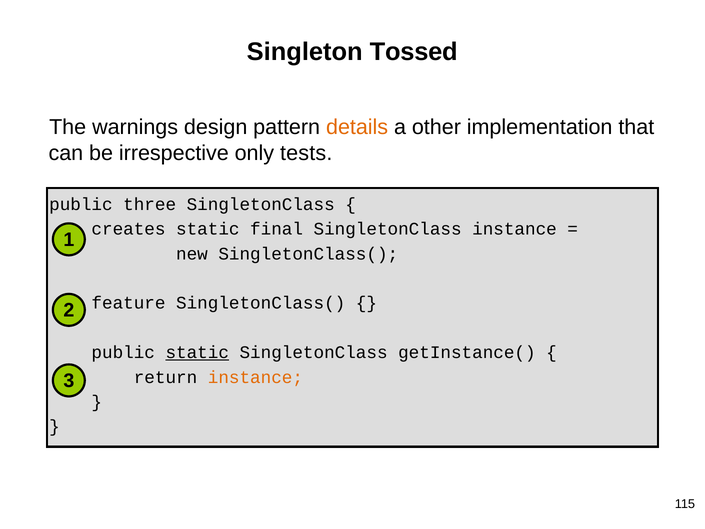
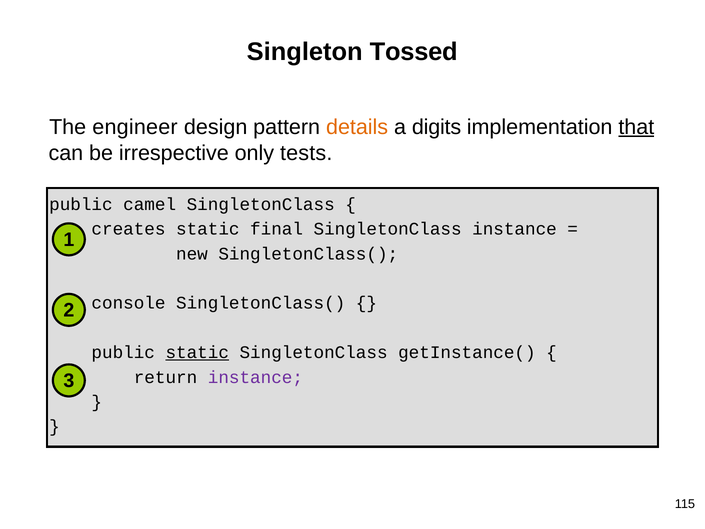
warnings: warnings -> engineer (135, 127)
other: other -> digits (437, 127)
that underline: none -> present (636, 127)
three: three -> camel (150, 204)
feature: feature -> console (128, 303)
instance colour: orange -> purple (255, 377)
